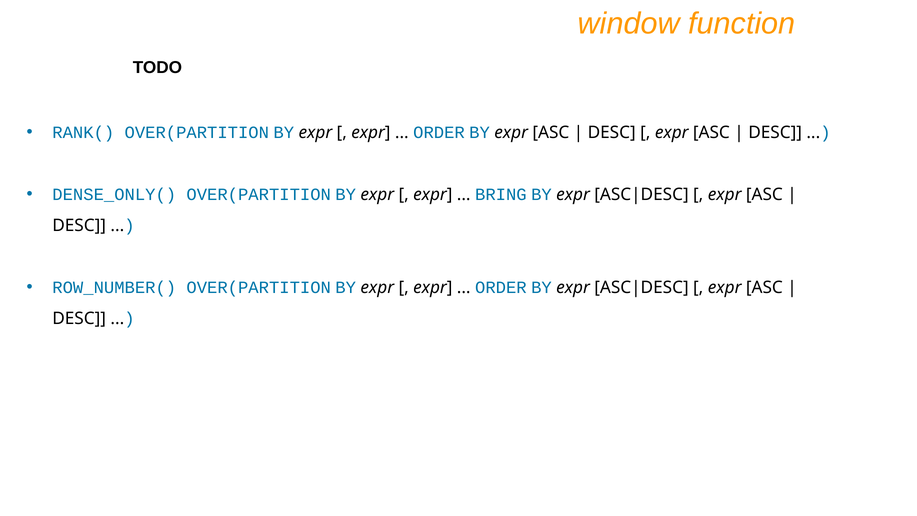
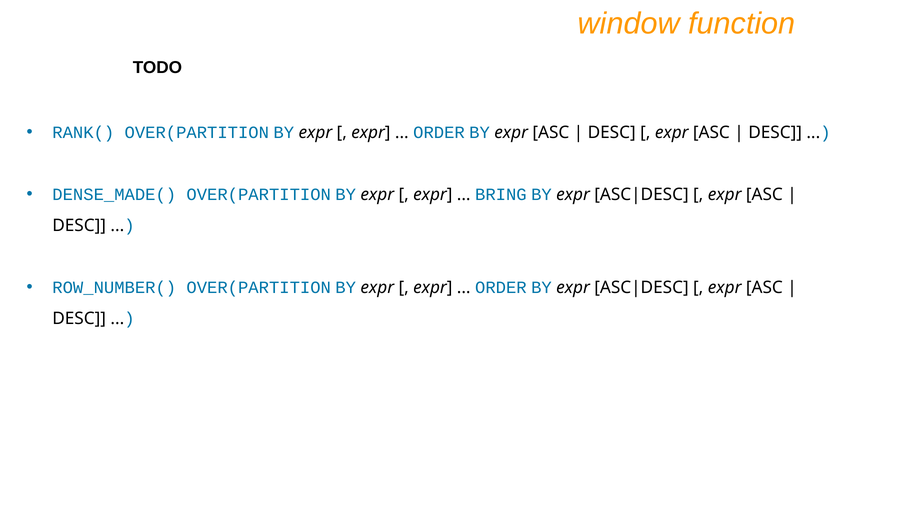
DENSE_ONLY(: DENSE_ONLY( -> DENSE_MADE( (114, 195)
